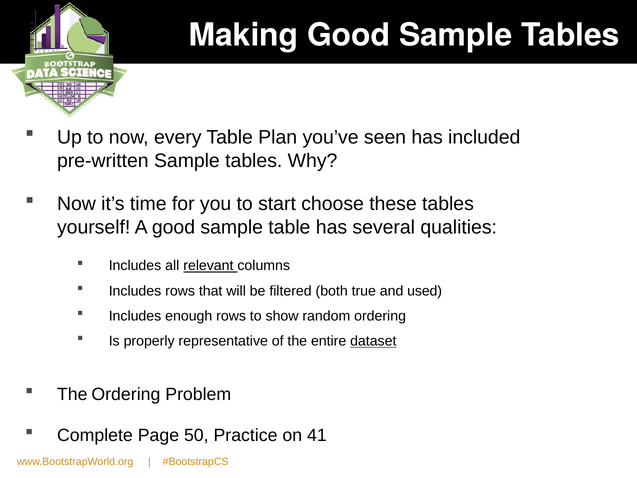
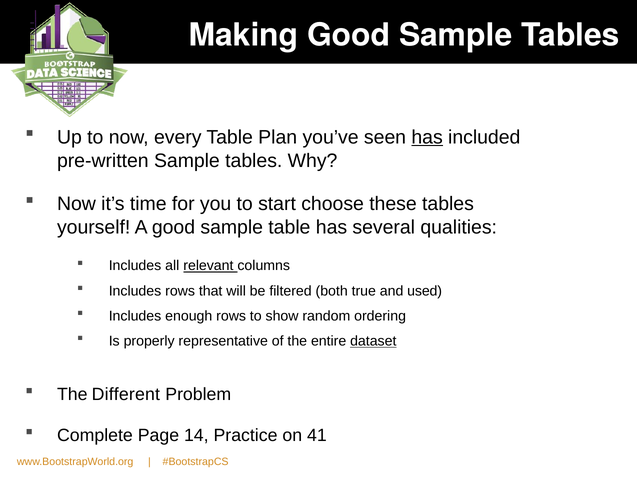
has underline: none -> present (427, 137)
The Ordering: Ordering -> Different (126, 394)
50: 50 -> 14 (196, 435)
